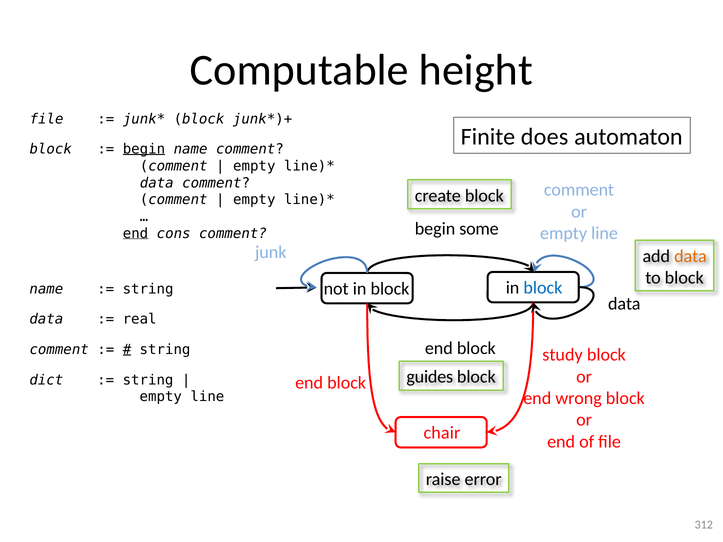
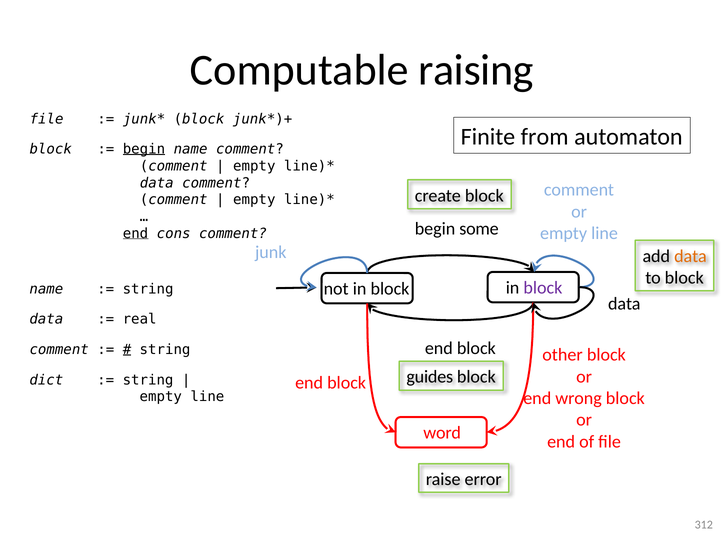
height: height -> raising (476, 70)
does: does -> from (545, 137)
block colour: blue -> purple (543, 288)
study: study -> other (562, 355)
chair: chair -> word (442, 433)
